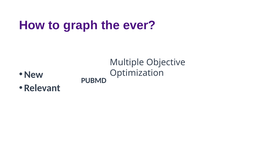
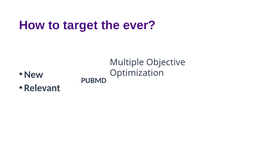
graph: graph -> target (80, 25)
